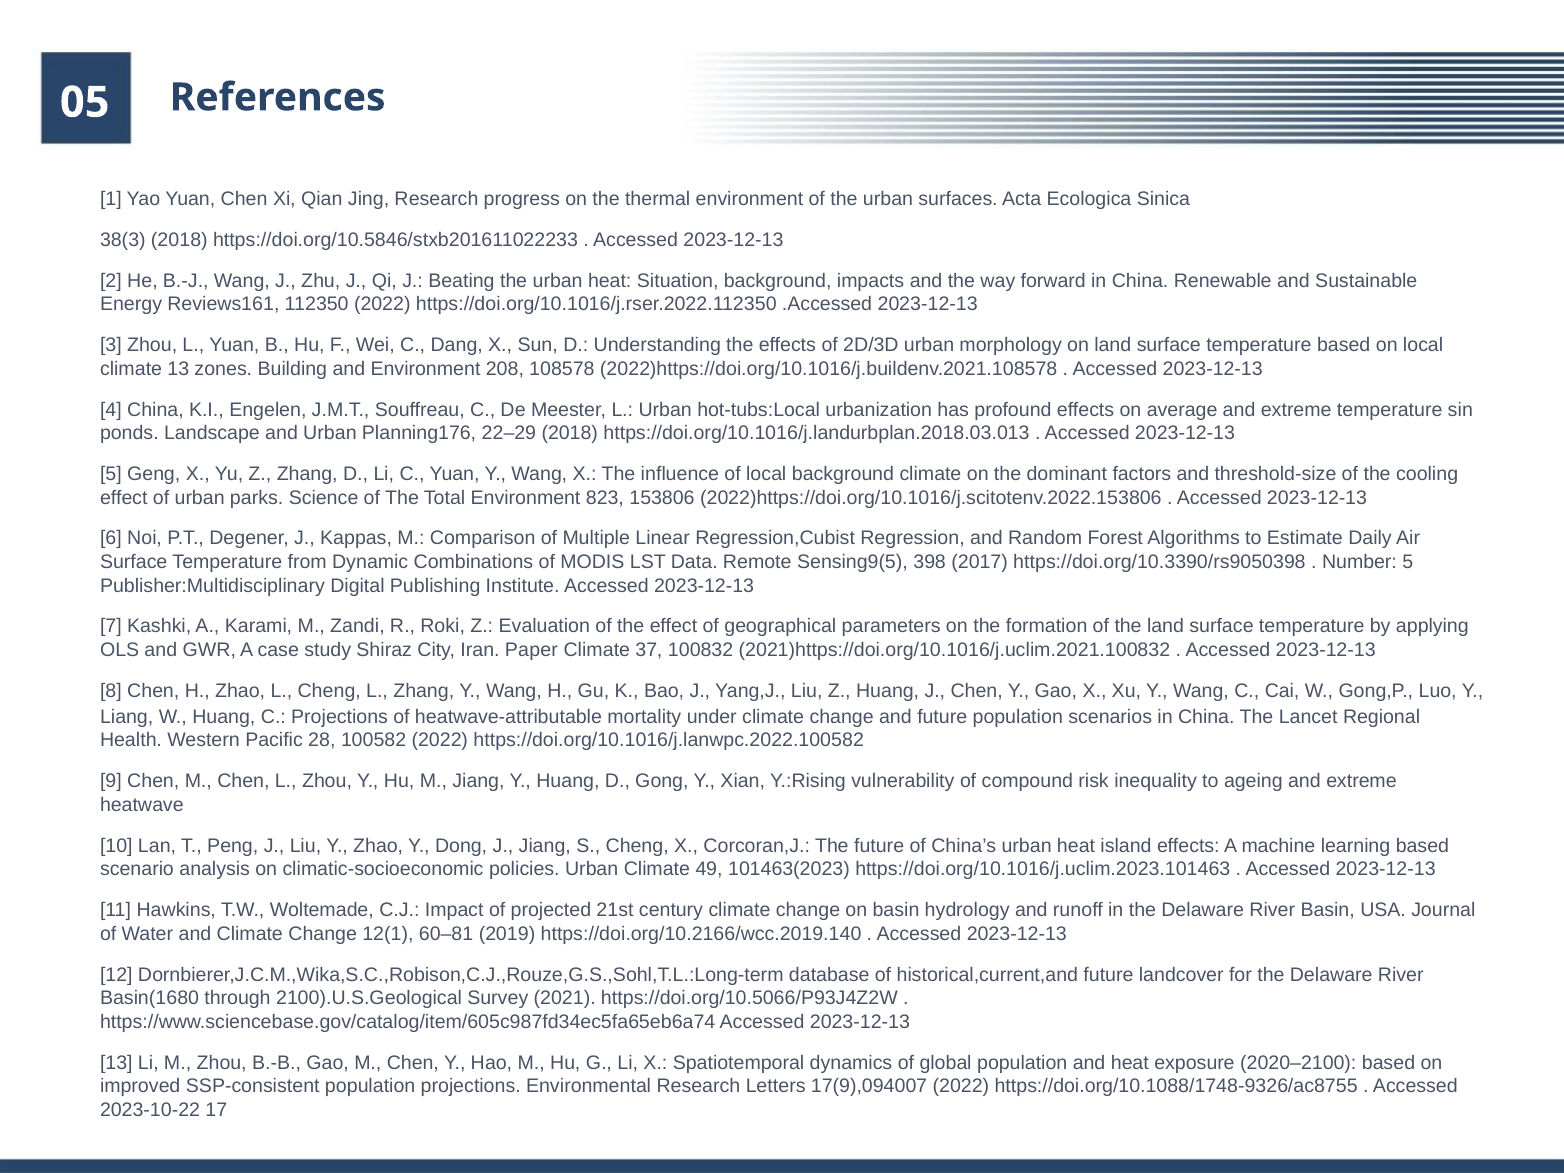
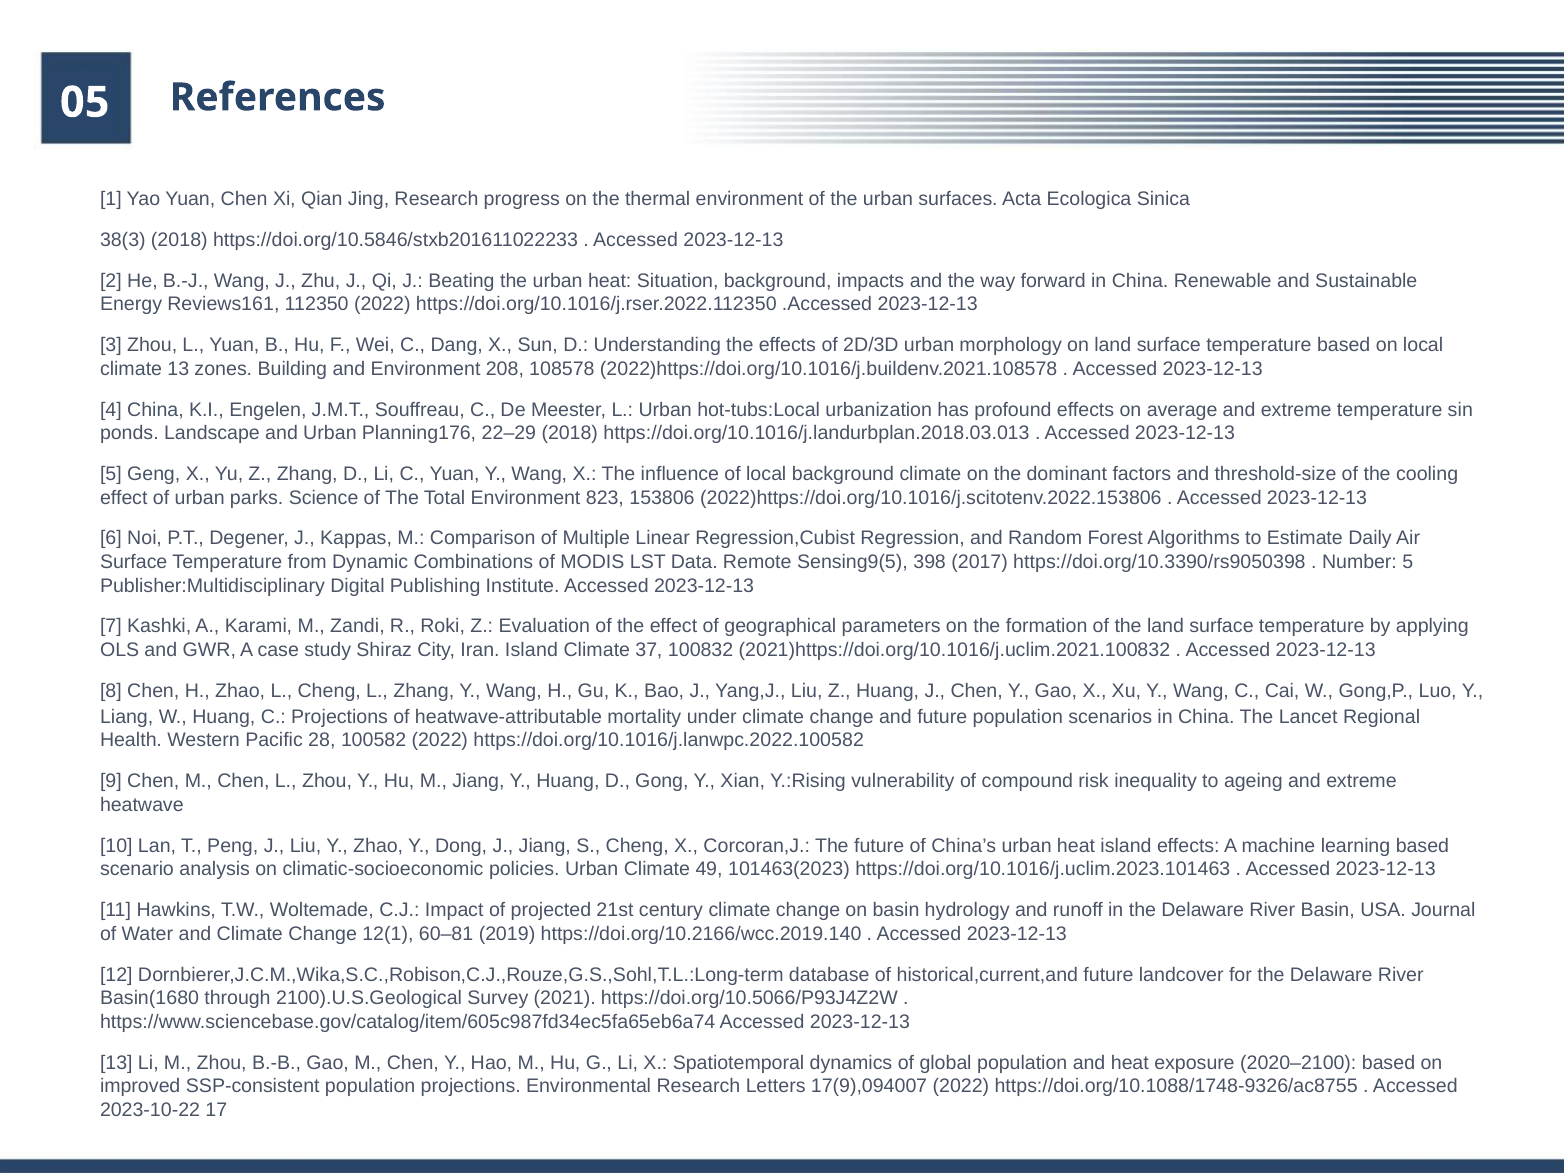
Iran Paper: Paper -> Island (531, 650)
